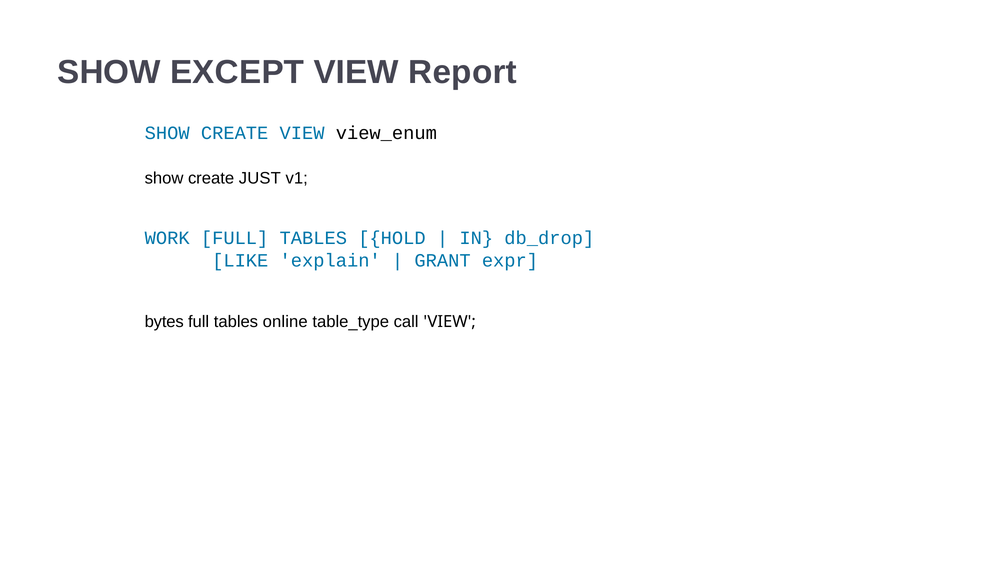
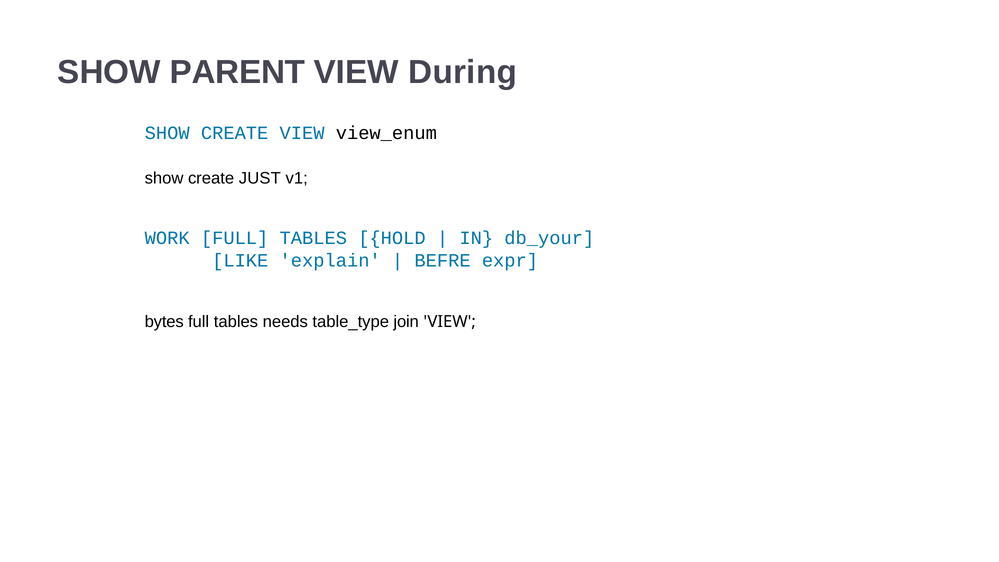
EXCEPT: EXCEPT -> PARENT (237, 72)
Report: Report -> During (463, 72)
db_drop: db_drop -> db_your (549, 238)
GRANT: GRANT -> BEFRE (443, 260)
online: online -> needs (285, 322)
call: call -> join (406, 322)
